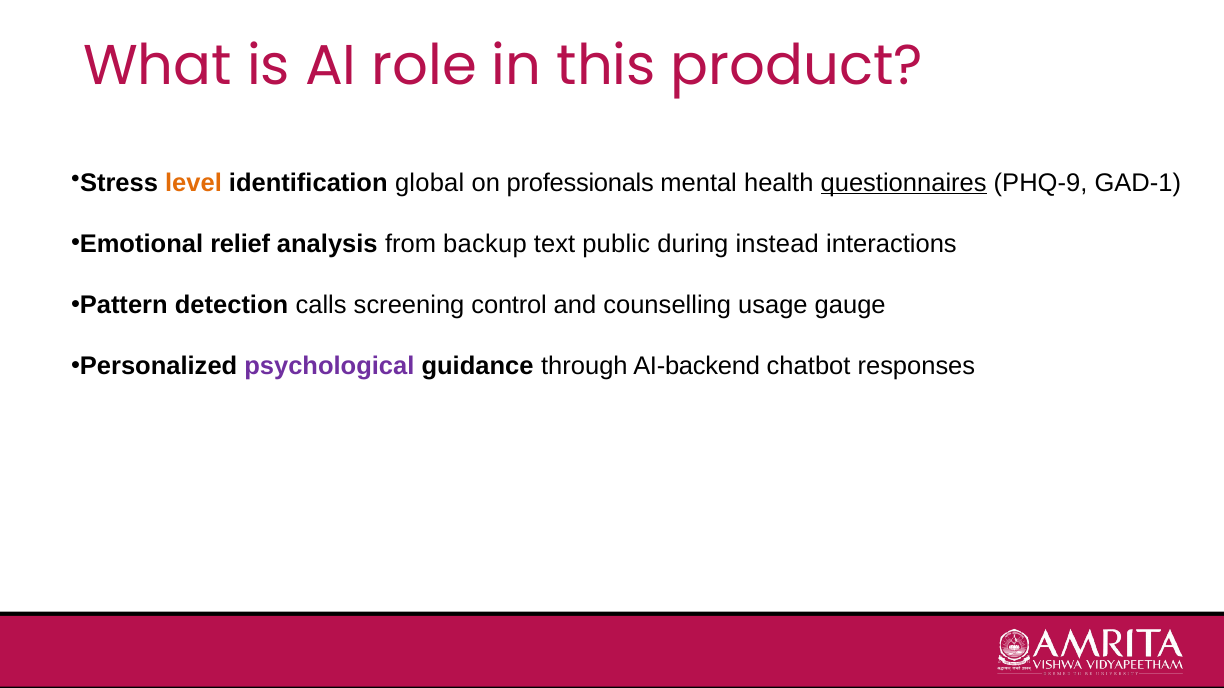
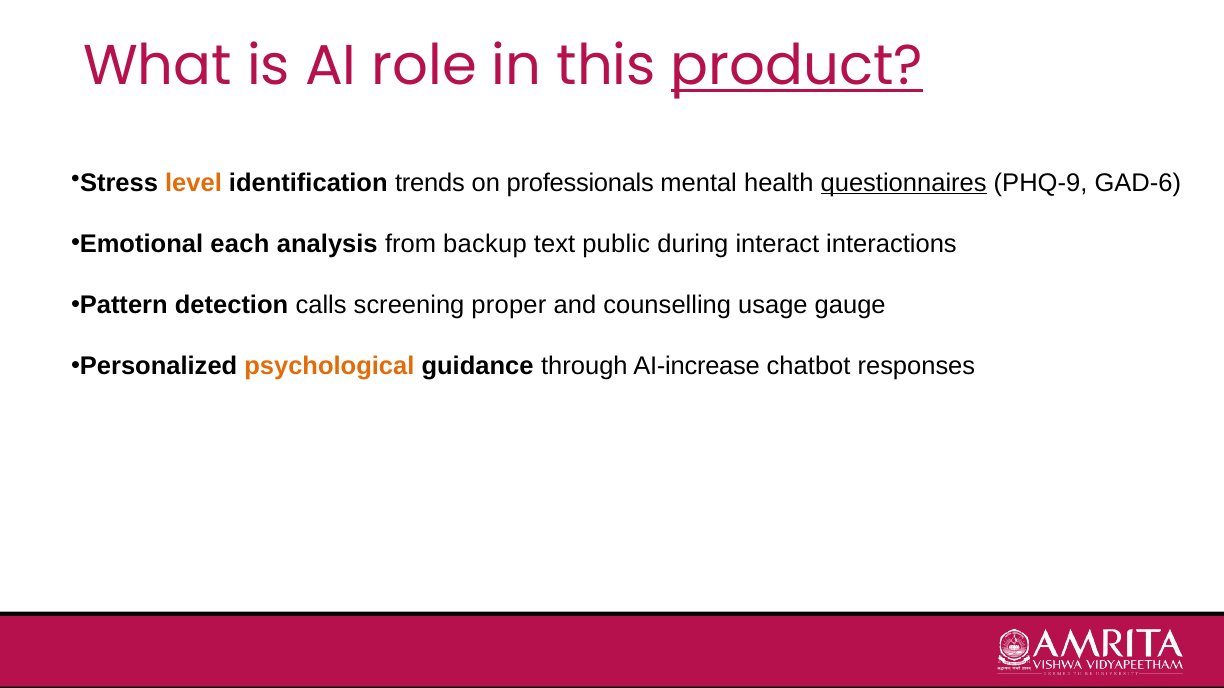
product underline: none -> present (797, 66)
global: global -> trends (430, 183)
GAD-1: GAD-1 -> GAD-6 (1138, 183)
relief: relief -> each (240, 244)
instead: instead -> interact (777, 244)
control: control -> proper (509, 305)
psychological colour: purple -> orange (329, 367)
AI-backend: AI-backend -> AI-increase (697, 367)
